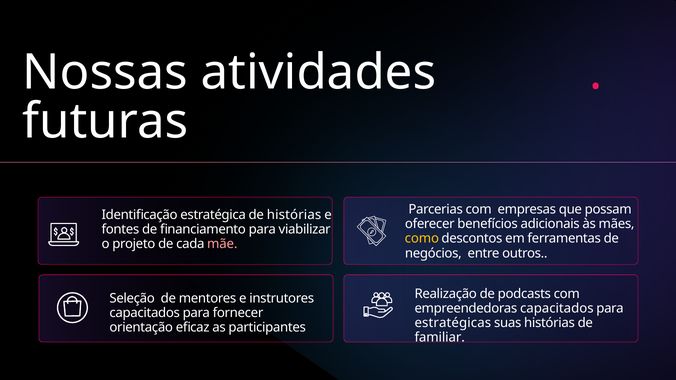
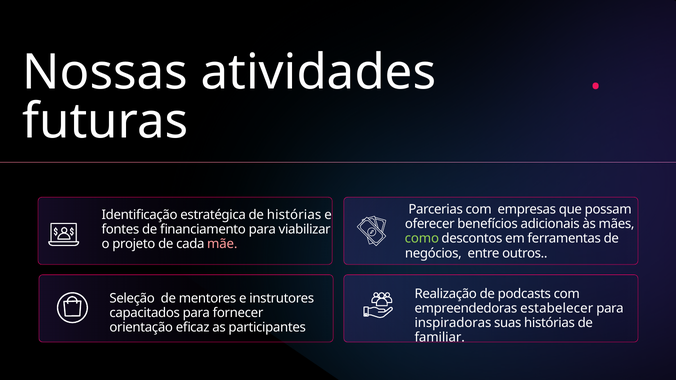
como colour: yellow -> light green (422, 239)
empreendedoras capacitados: capacitados -> estabelecer (557, 308)
estratégicas: estratégicas -> inspiradoras (453, 323)
